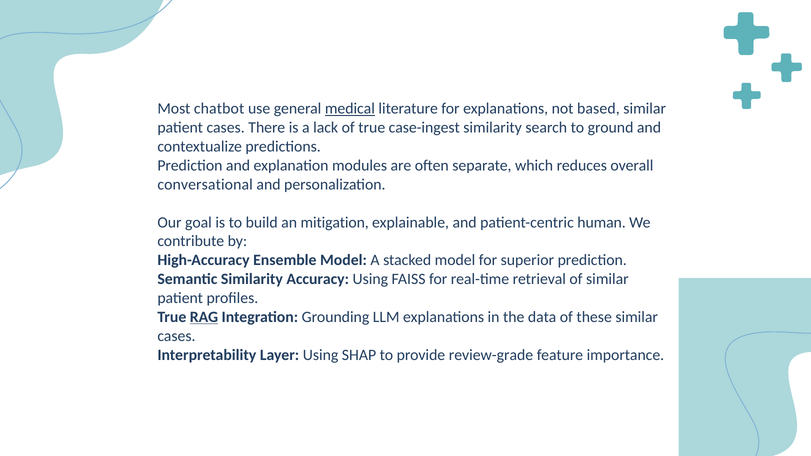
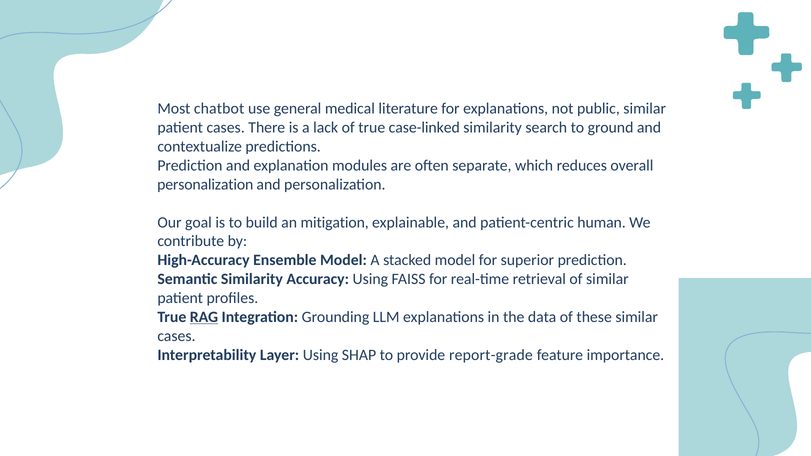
medical underline: present -> none (350, 109)
based: based -> public (598, 109)
case-ingest: case-ingest -> case-linked (424, 128)
conversational: conversational -> personalization (205, 185)
review-grade: review-grade -> report-grade (491, 355)
